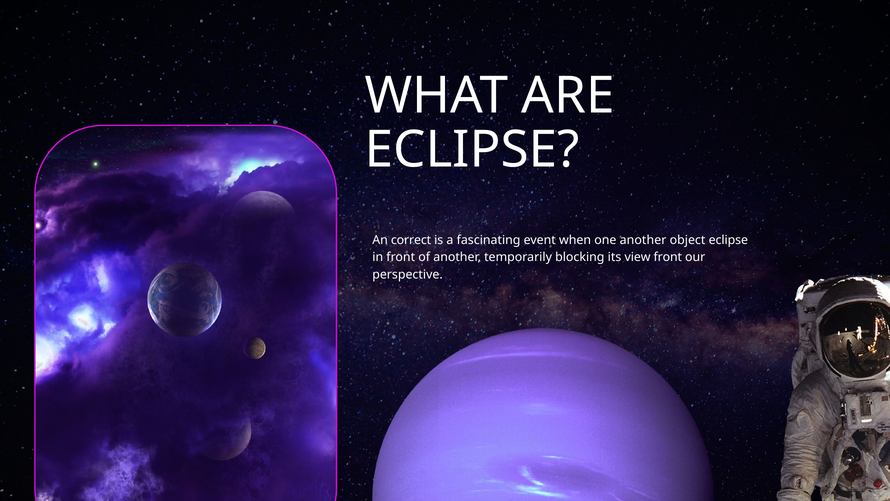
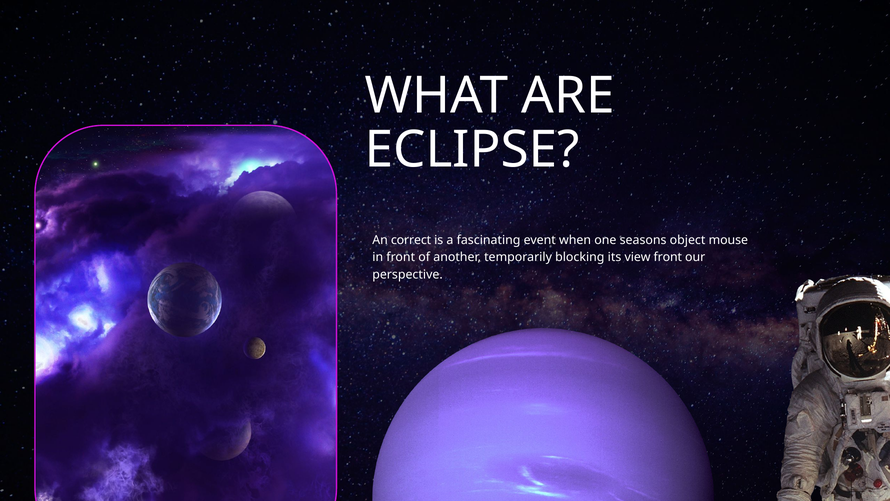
one another: another -> seasons (643, 240)
object eclipse: eclipse -> mouse (728, 240)
